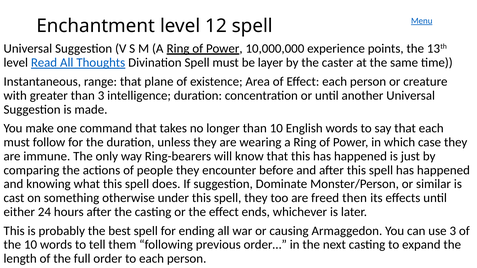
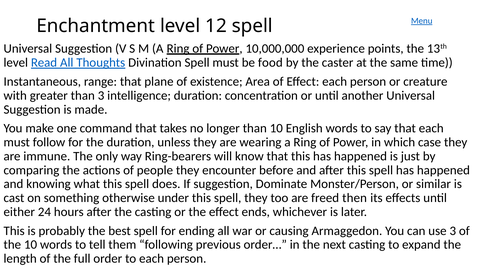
layer: layer -> food (270, 63)
